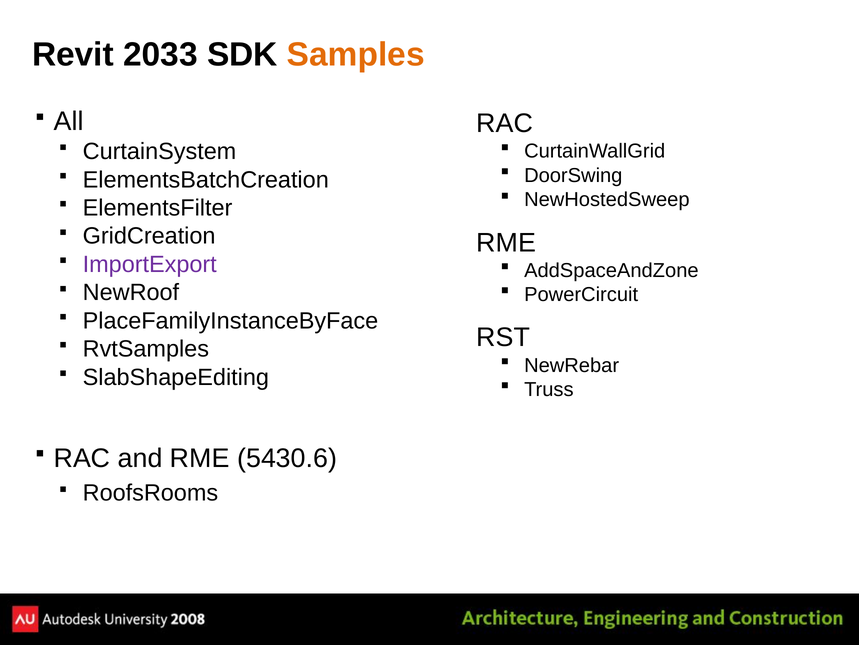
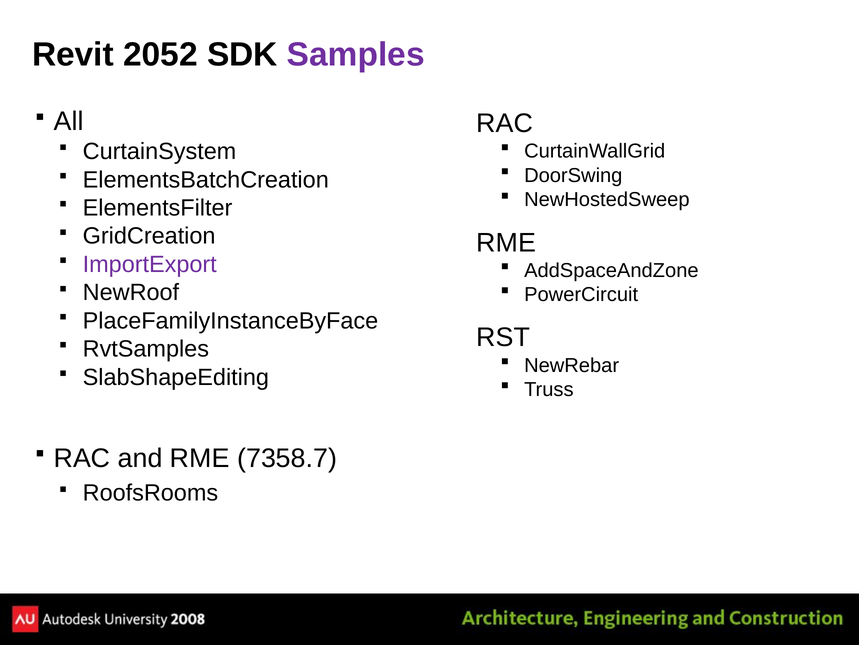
2033: 2033 -> 2052 (160, 55)
Samples colour: orange -> purple (356, 55)
5430.6: 5430.6 -> 7358.7 (287, 458)
